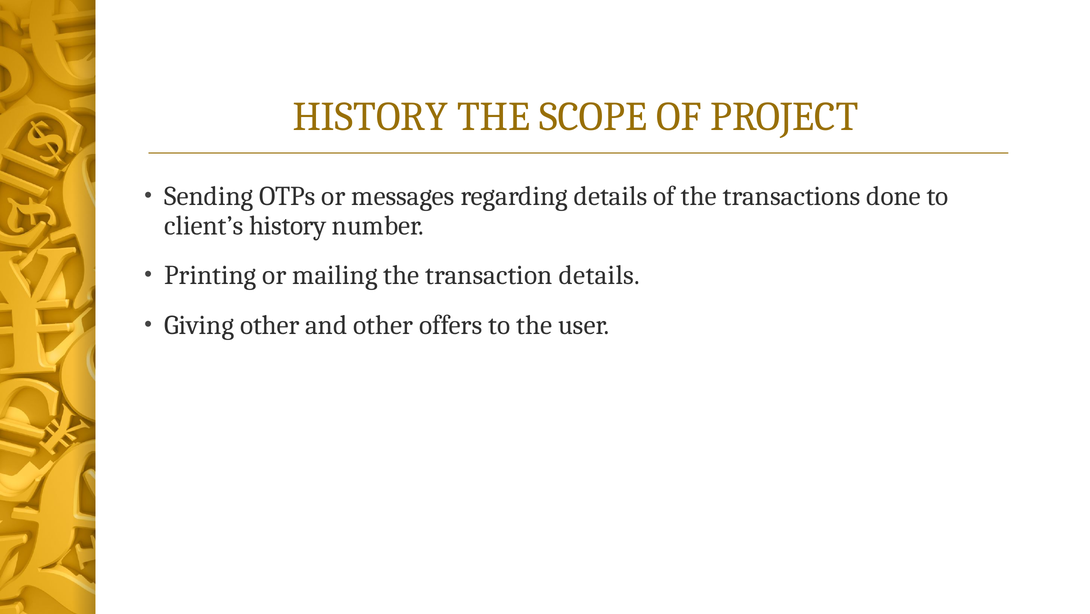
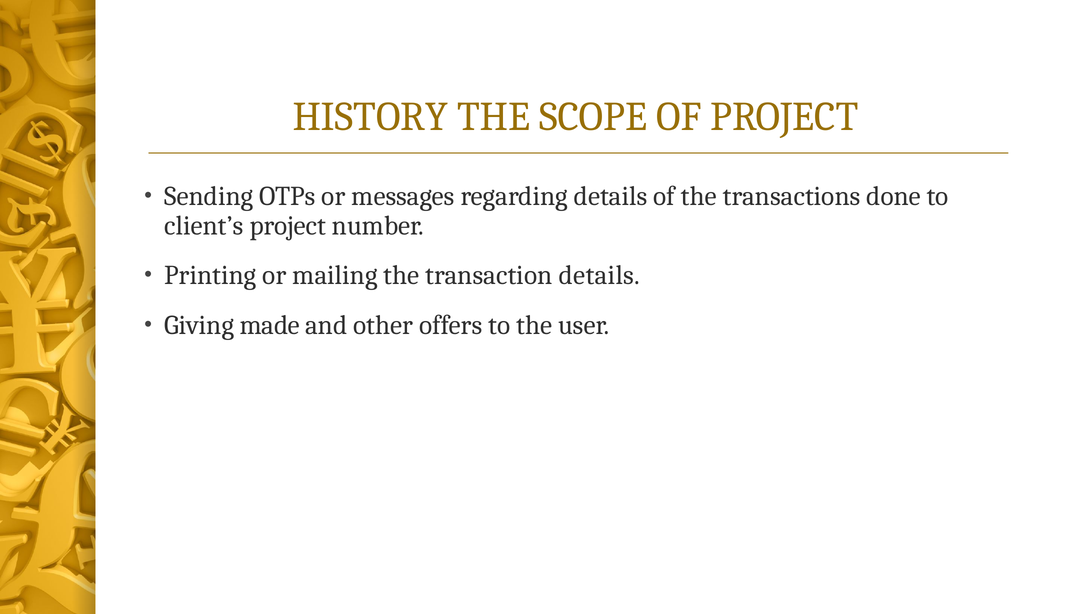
client’s history: history -> project (288, 225)
Giving other: other -> made (270, 325)
